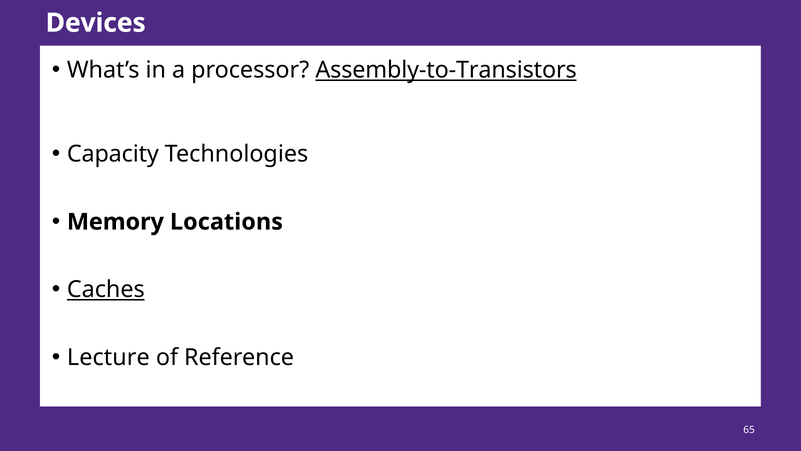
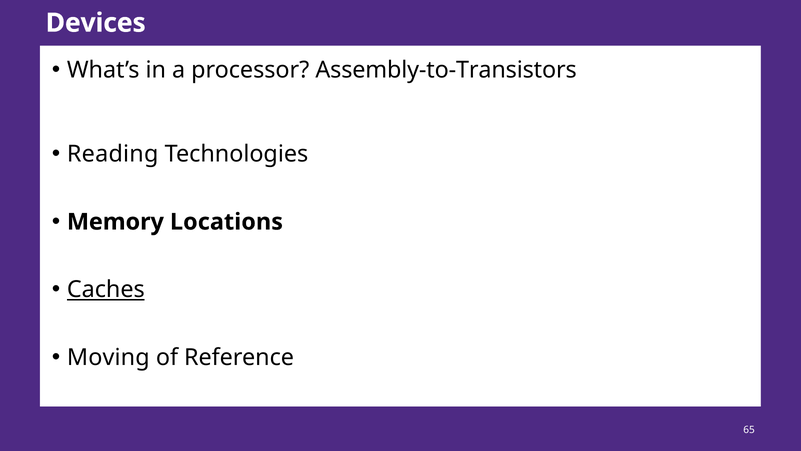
Assembly-to-Transistors underline: present -> none (446, 70)
Capacity: Capacity -> Reading (113, 154)
Lecture: Lecture -> Moving (108, 357)
